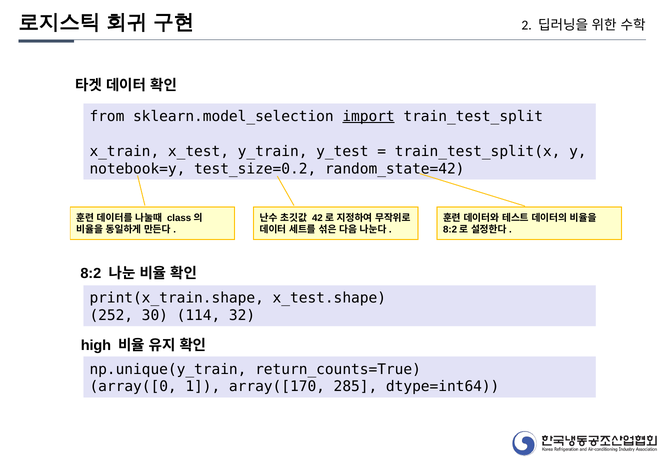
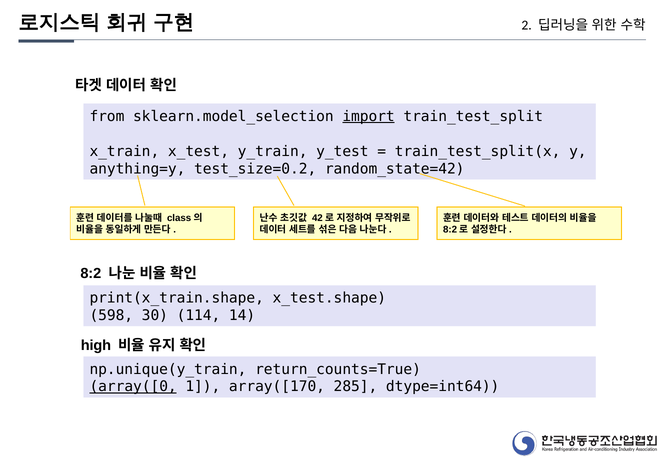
notebook=y: notebook=y -> anything=y (137, 169)
252: 252 -> 598 (111, 315)
32: 32 -> 14 (242, 315)
array([0 underline: none -> present (133, 386)
